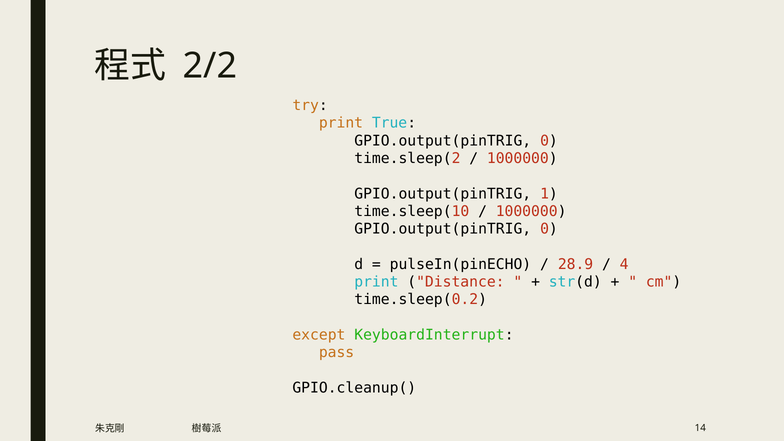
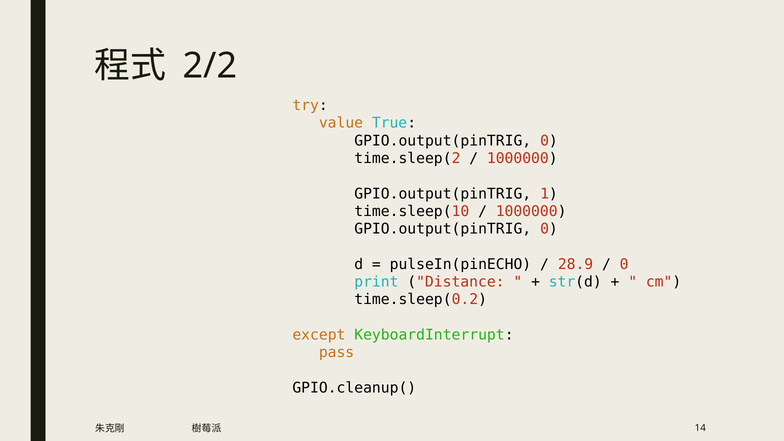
print: print -> value (341, 123)
4: 4 -> 0 (624, 264)
